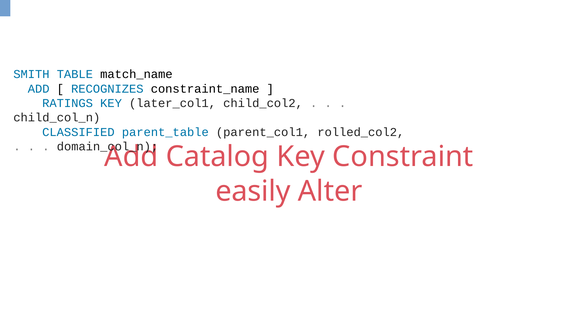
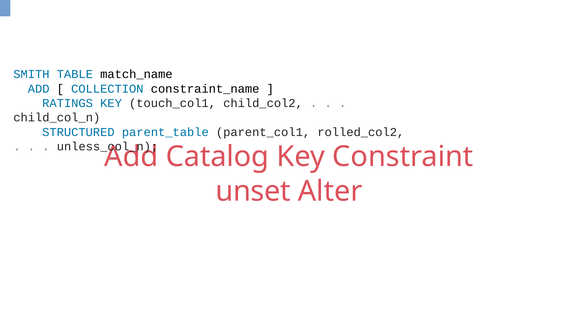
RECOGNIZES: RECOGNIZES -> COLLECTION (107, 89)
later_col1: later_col1 -> touch_col1 (173, 103)
CLASSIFIED: CLASSIFIED -> STRUCTURED (78, 132)
domain_col_n: domain_col_n -> unless_col_n (107, 147)
easily: easily -> unset (253, 191)
